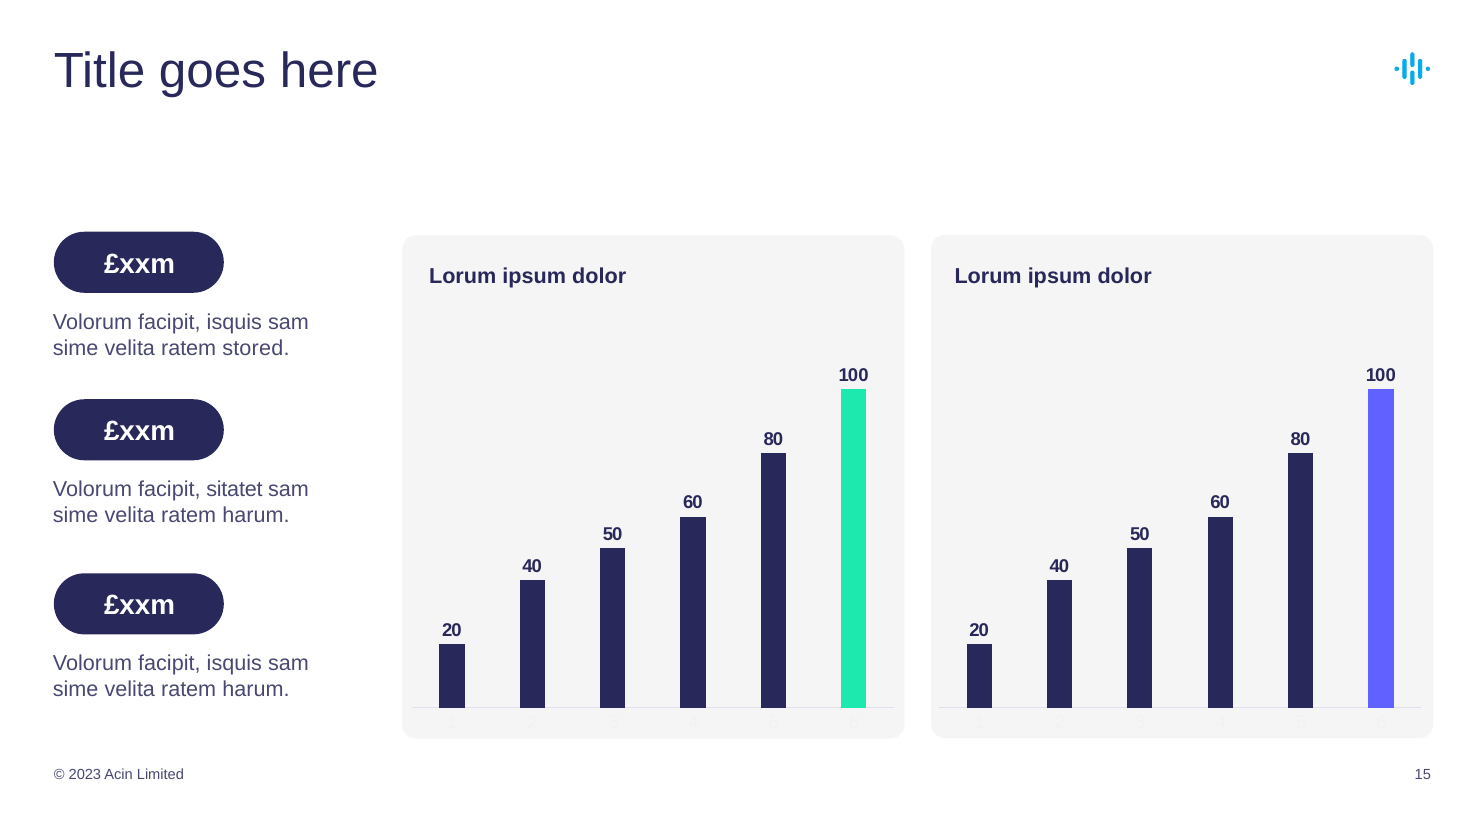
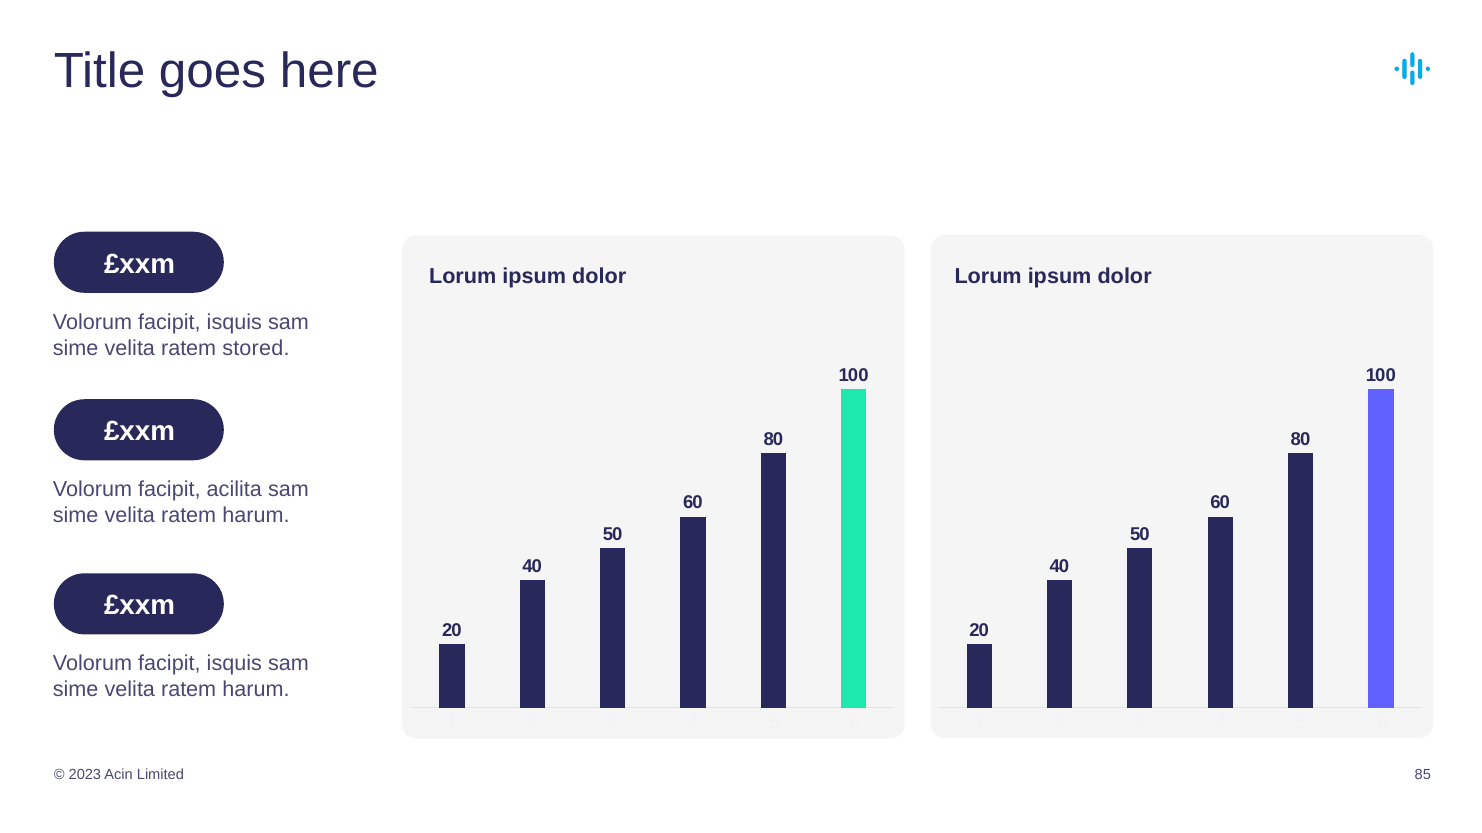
sitatet: sitatet -> acilita (234, 490)
15: 15 -> 85 (1423, 776)
